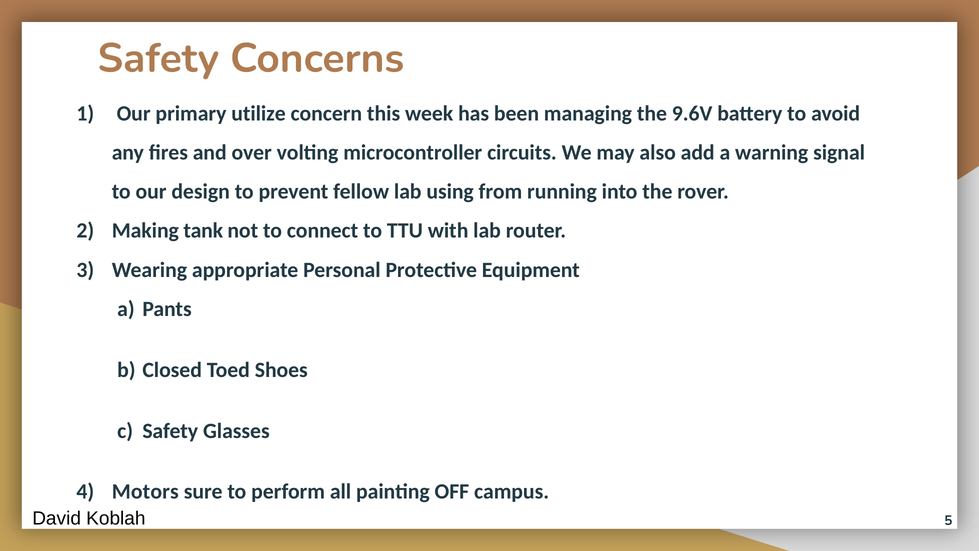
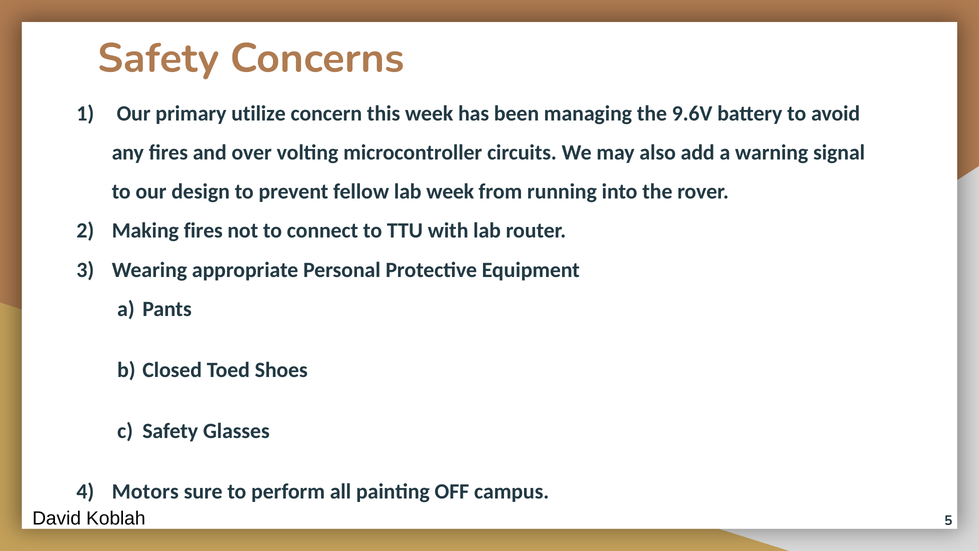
lab using: using -> week (450, 192)
Making tank: tank -> fires (203, 231)
